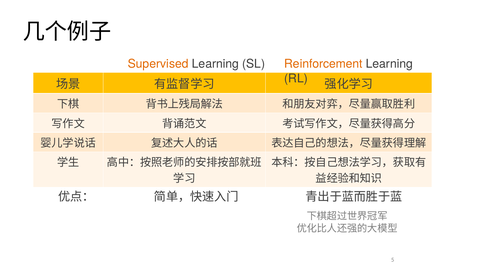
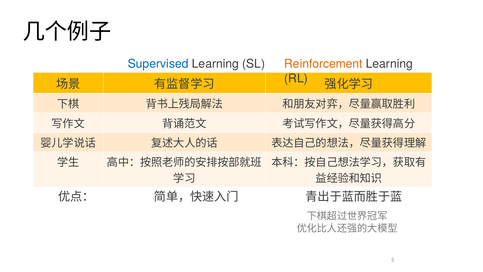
Supervised colour: orange -> blue (158, 64)
